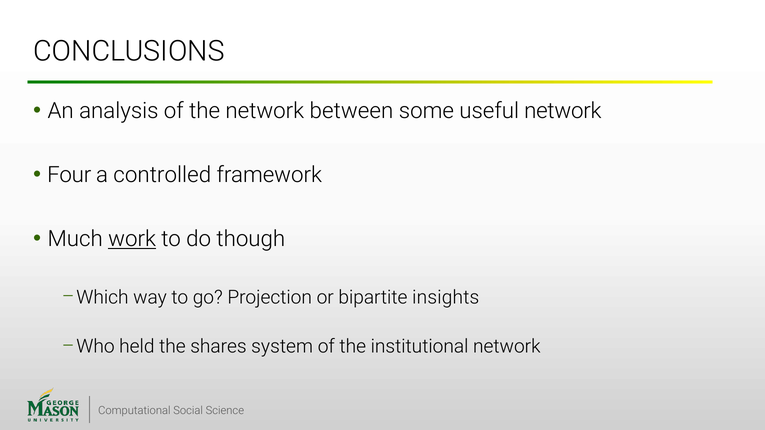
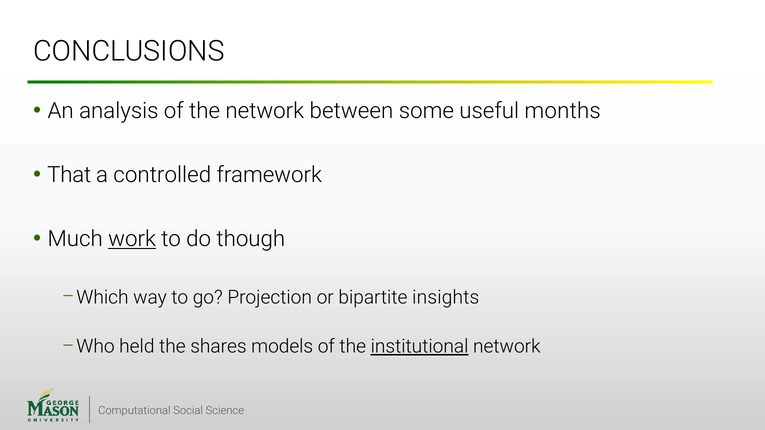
useful network: network -> months (563, 111)
Four: Four -> That (69, 175)
system: system -> models (282, 347)
institutional underline: none -> present (420, 347)
